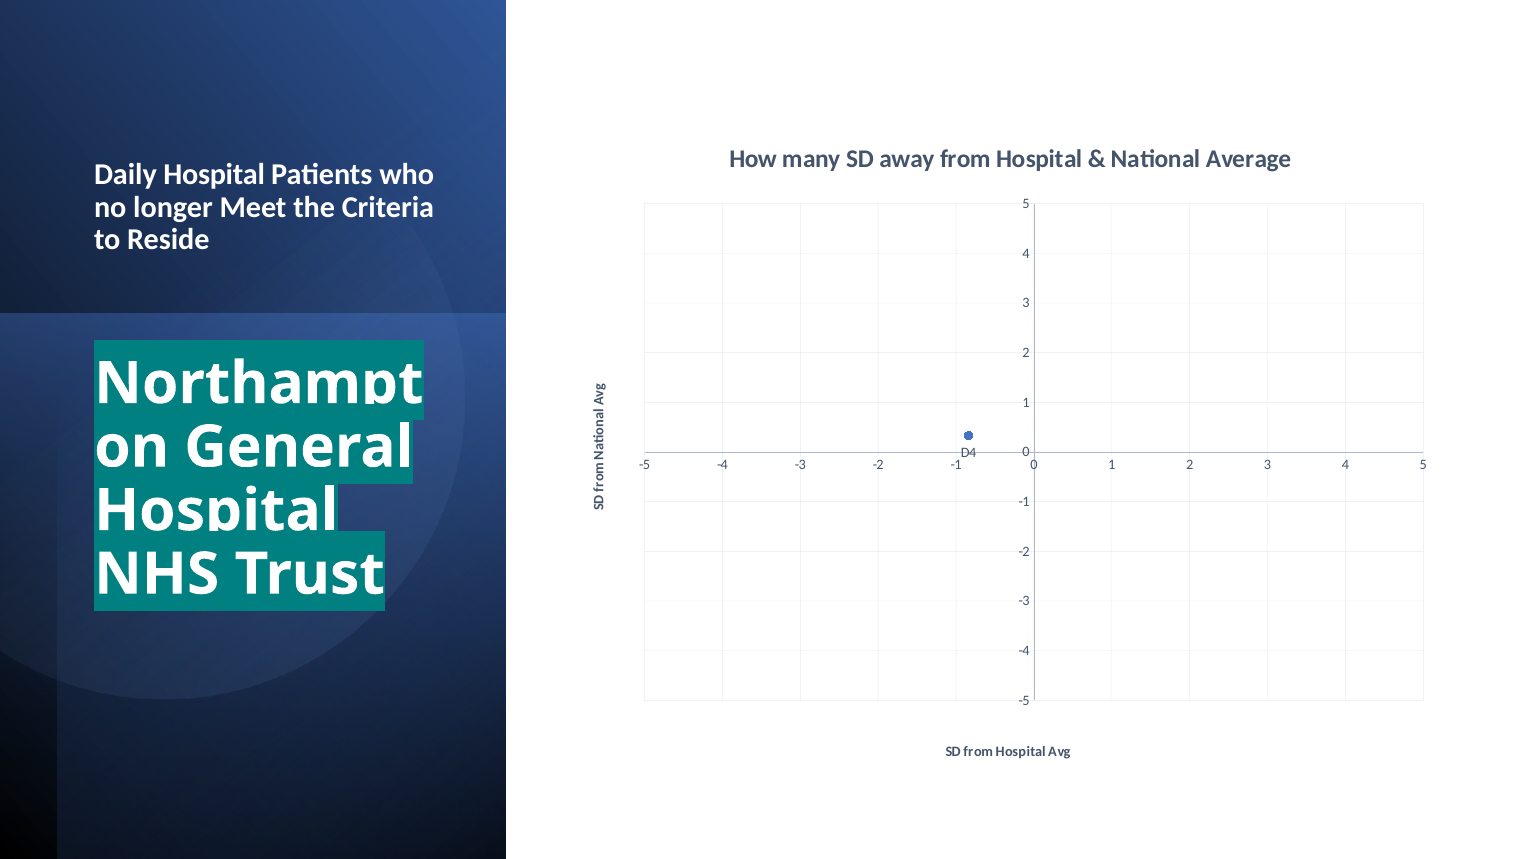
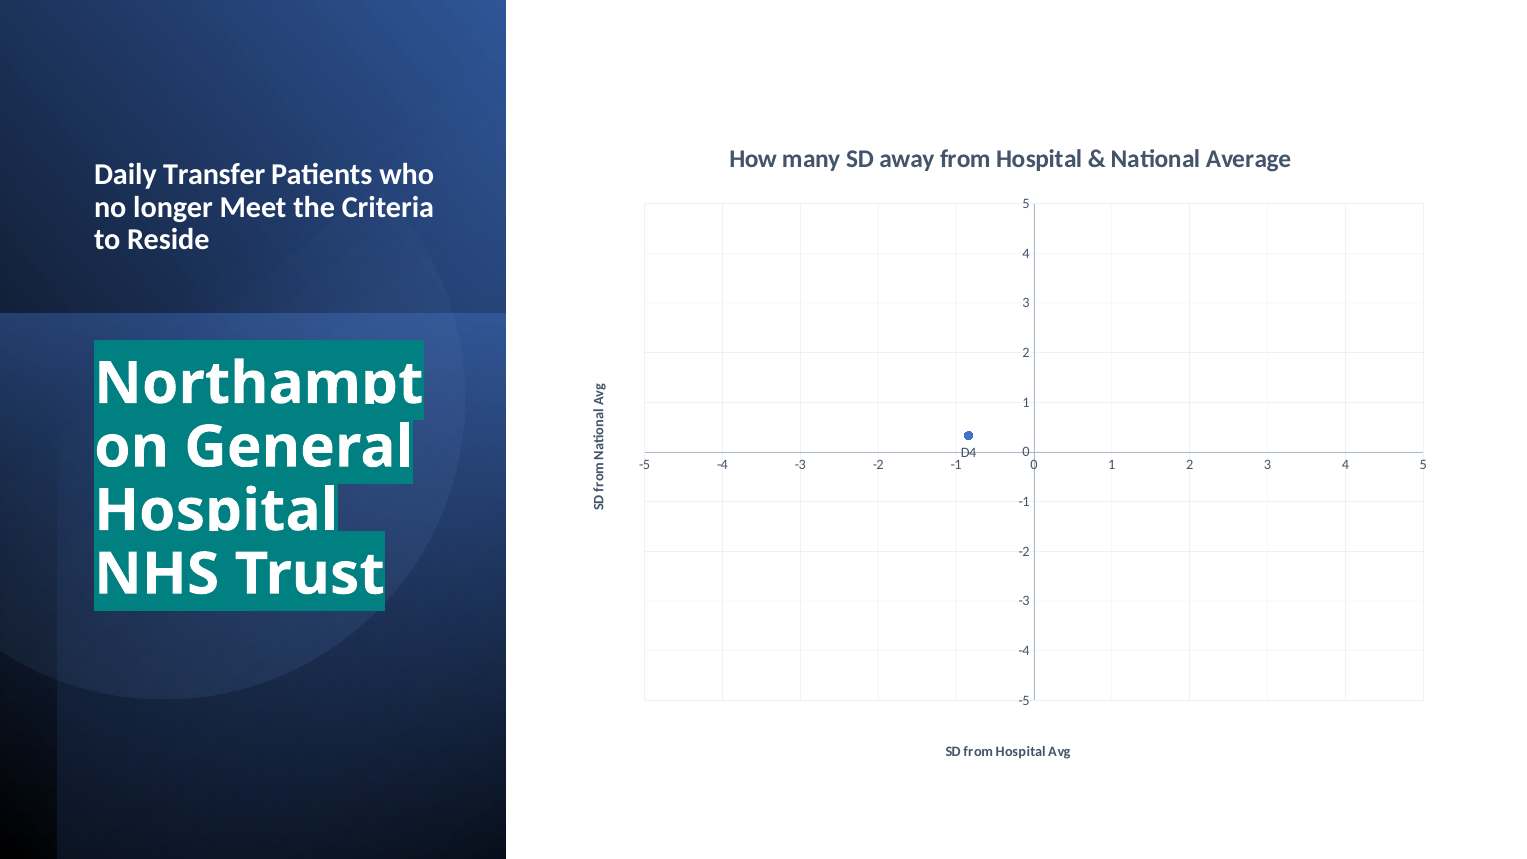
Daily Hospital: Hospital -> Transfer (214, 175)
